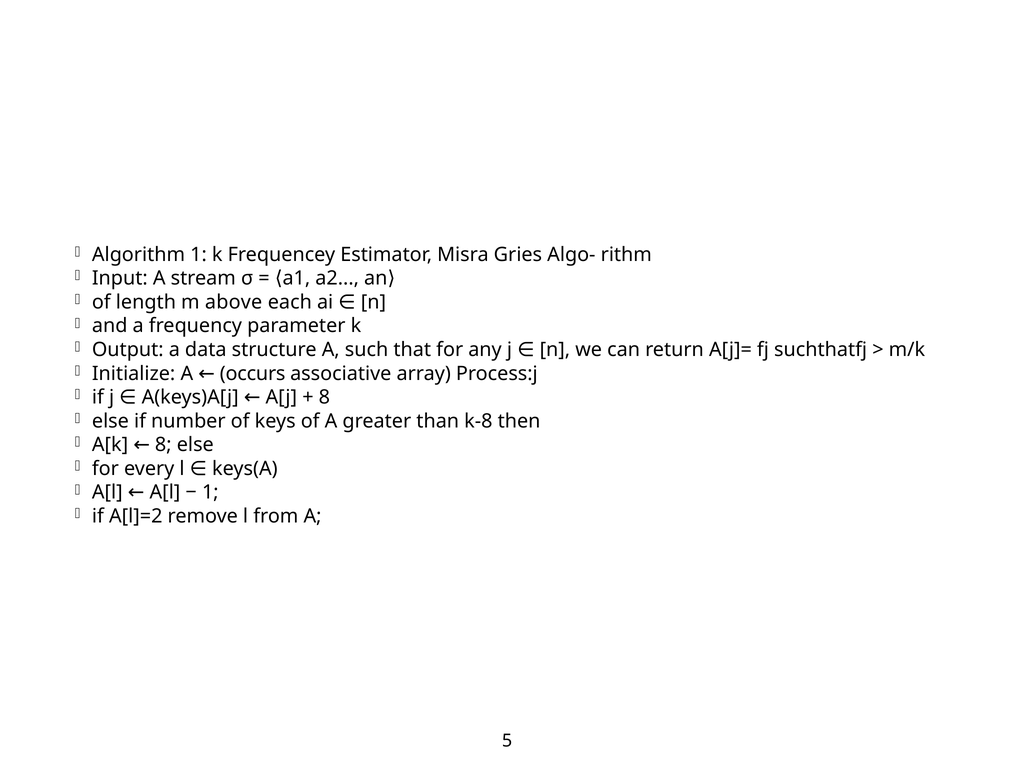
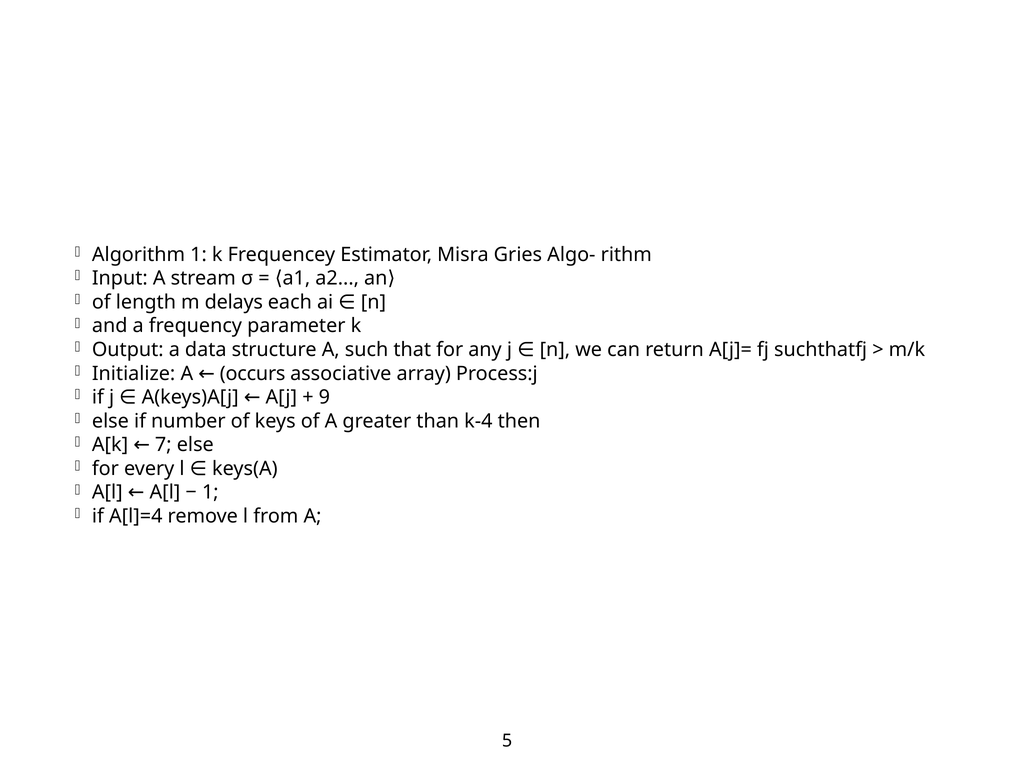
above: above -> delays (234, 302)
8: 8 -> 9 (324, 397)
k-8: k-8 -> k-4 (478, 421)
A[k 8: 8 -> 7 (163, 445)
A[l]=2: A[l]=2 -> A[l]=4 (136, 516)
